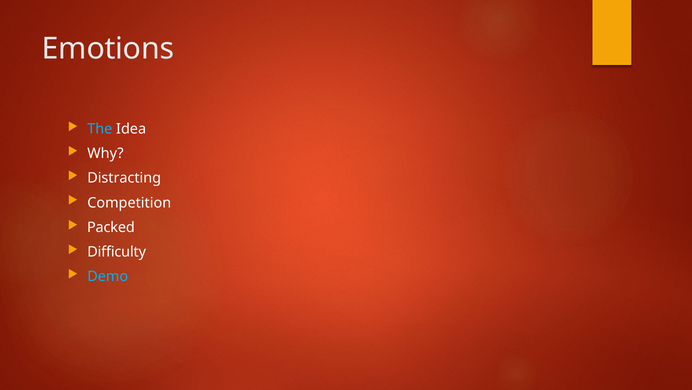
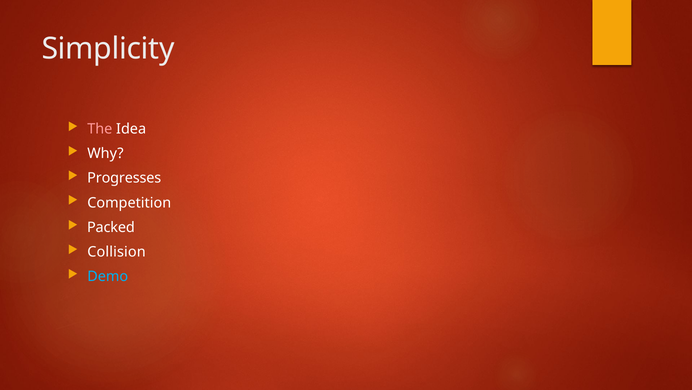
Emotions: Emotions -> Simplicity (108, 49)
The colour: light blue -> pink (100, 129)
Distracting: Distracting -> Progresses (124, 178)
Difficulty: Difficulty -> Collision (117, 251)
